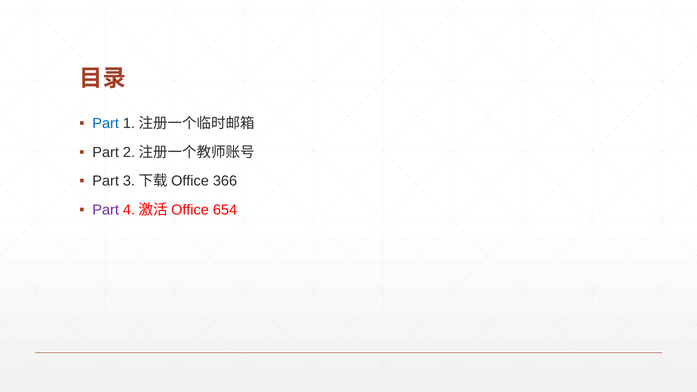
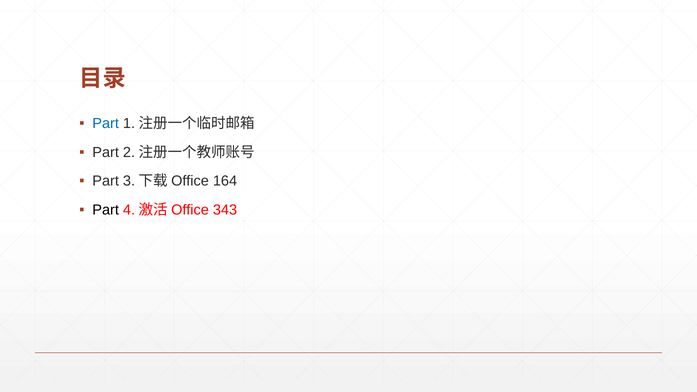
366: 366 -> 164 (225, 181)
Part colour: purple -> black (106, 210)
654: 654 -> 343 (225, 210)
